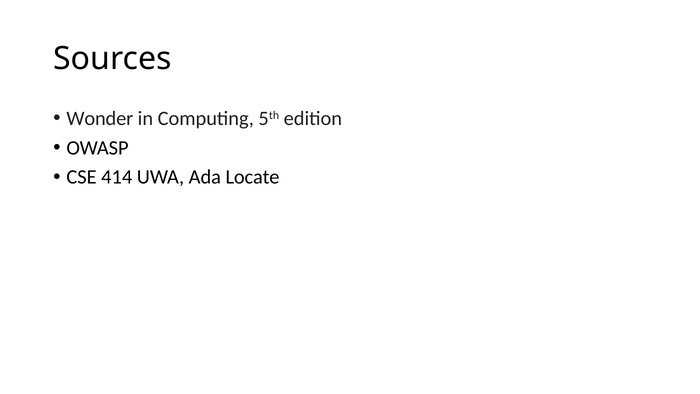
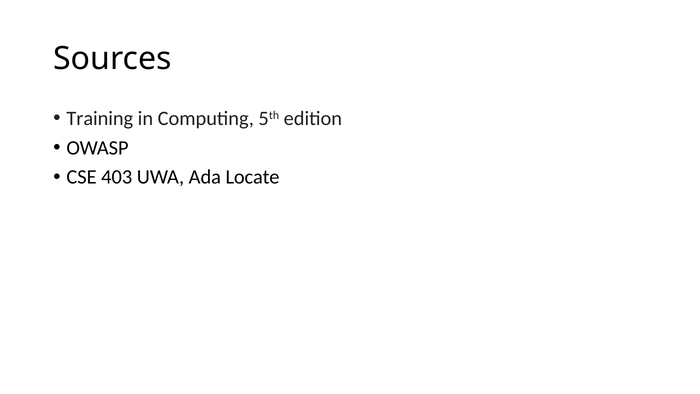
Wonder: Wonder -> Training (100, 118)
414: 414 -> 403 (117, 177)
